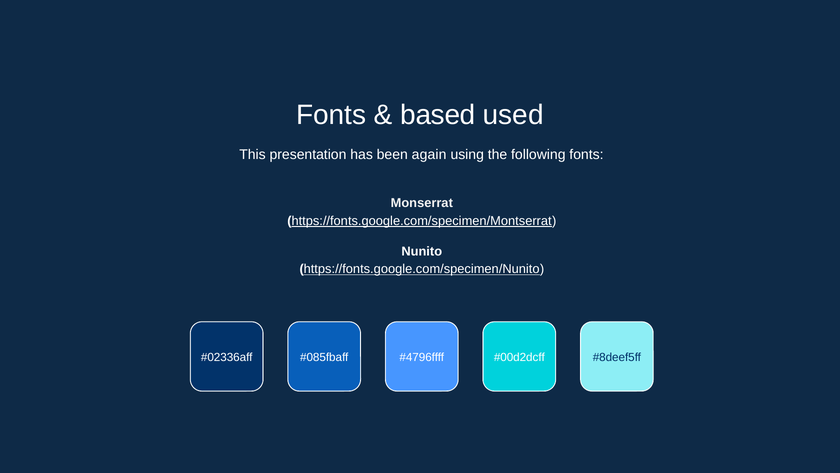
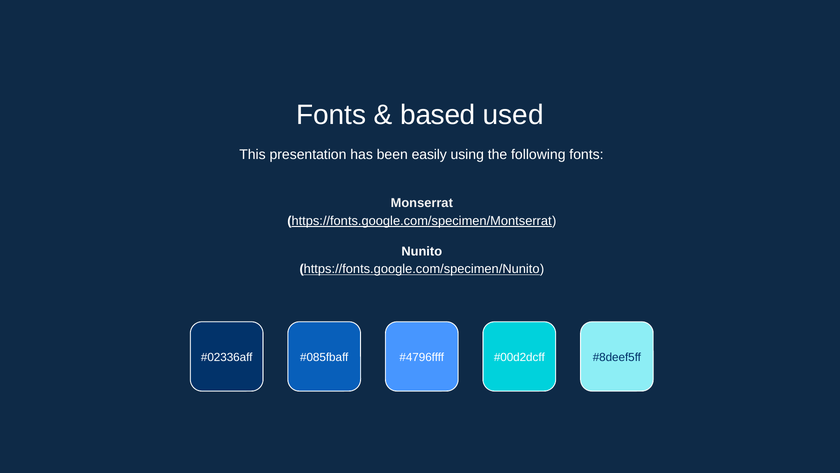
again: again -> easily (429, 154)
